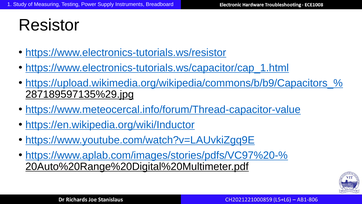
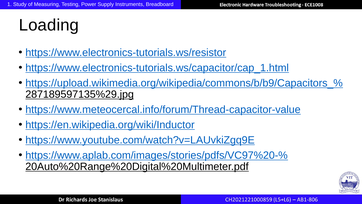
Resistor: Resistor -> Loading (49, 25)
